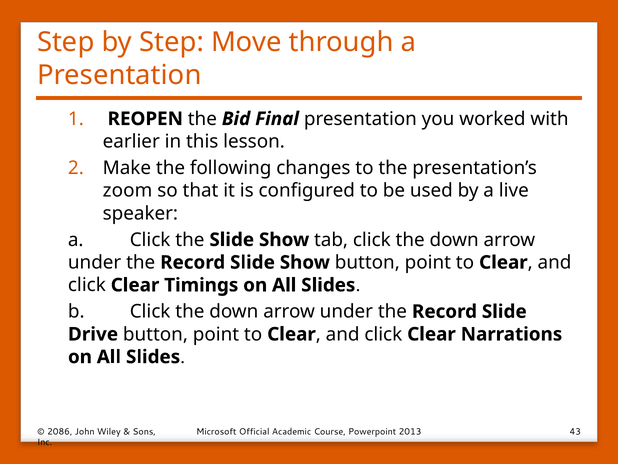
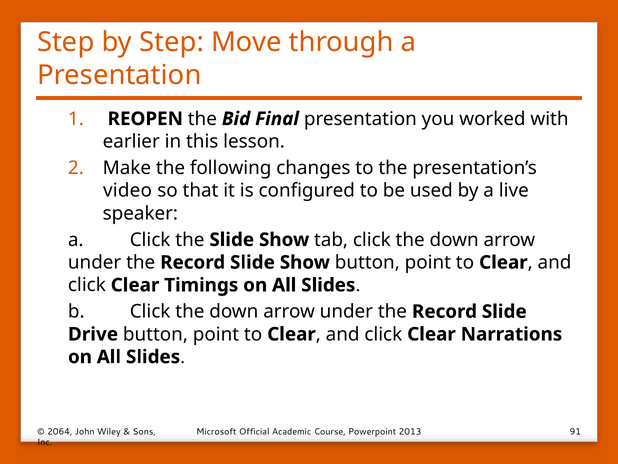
zoom: zoom -> video (128, 190)
2086: 2086 -> 2064 (60, 431)
43: 43 -> 91 (575, 431)
